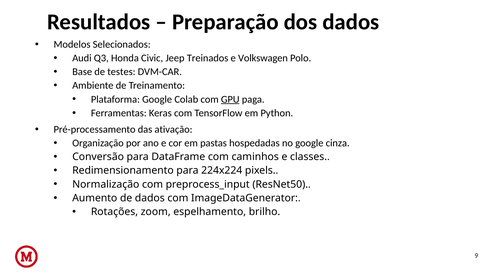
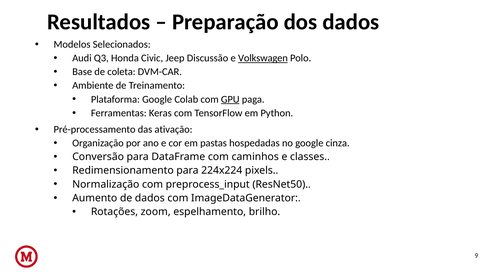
Treinados: Treinados -> Discussão (208, 58)
Volkswagen underline: none -> present (263, 58)
testes: testes -> coleta (121, 72)
